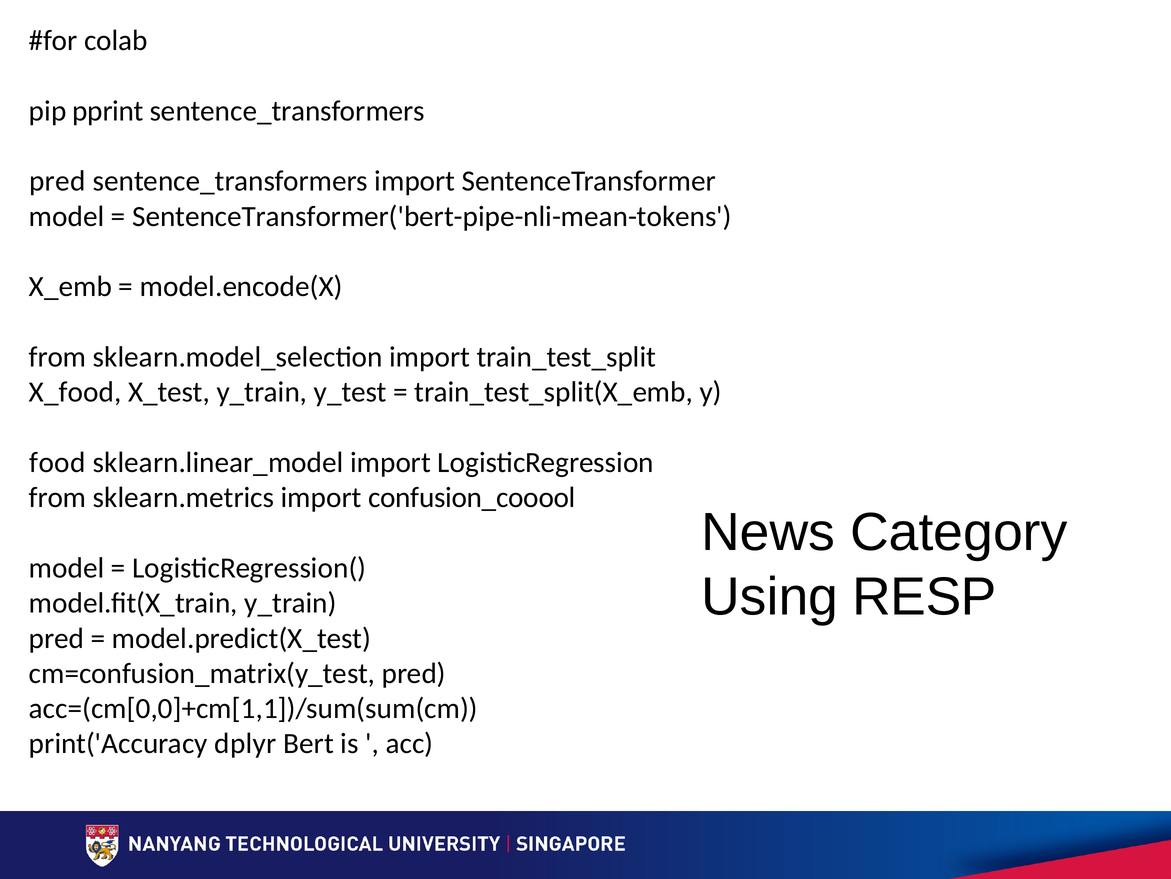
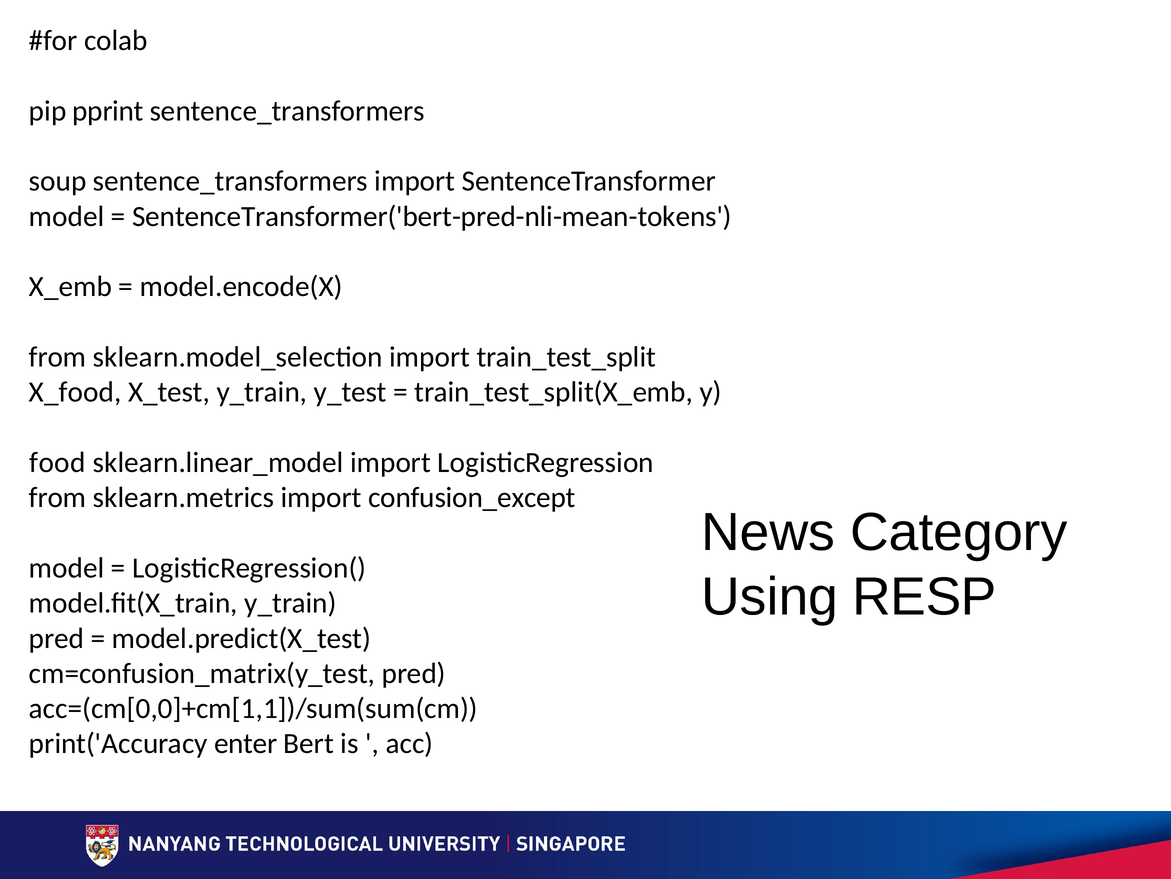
pred: pred -> soup (58, 181)
SentenceTransformer('bert-pipe-nli-mean-tokens: SentenceTransformer('bert-pipe-nli-mean-tokens -> SentenceTransformer('bert-pred-nli-mean-tokens (432, 216)
confusion_cooool: confusion_cooool -> confusion_except (472, 497)
dplyr: dplyr -> enter (246, 743)
